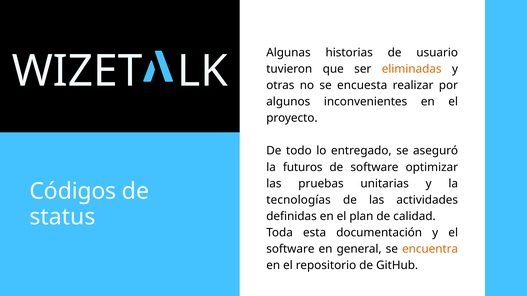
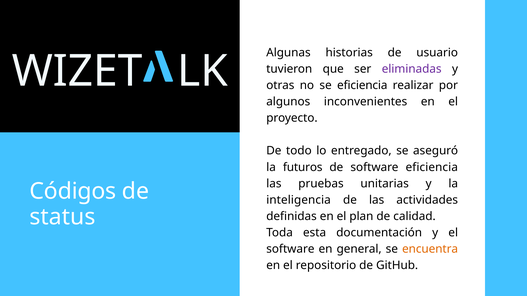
eliminadas colour: orange -> purple (412, 69)
se encuesta: encuesta -> eficiencia (362, 85)
software optimizar: optimizar -> eficiencia (432, 167)
tecnologías: tecnologías -> inteligencia (299, 200)
